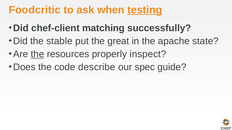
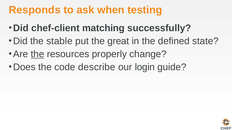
Foodcritic: Foodcritic -> Responds (35, 10)
testing underline: present -> none (145, 10)
apache: apache -> defined (174, 41)
inspect: inspect -> change (148, 54)
spec: spec -> login (145, 67)
